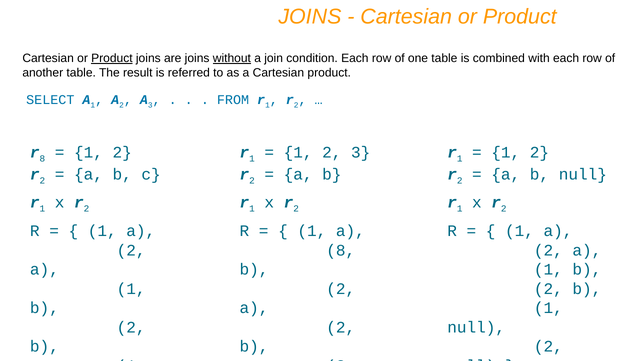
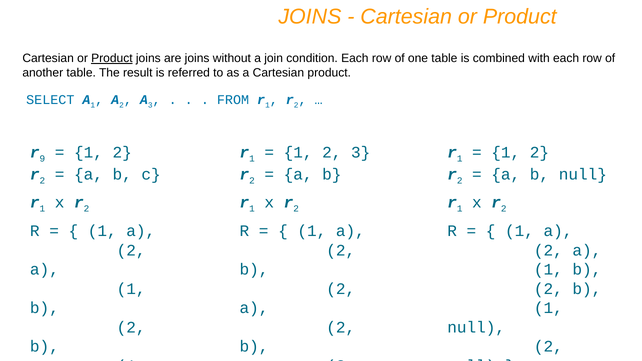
without underline: present -> none (232, 58)
r 8: 8 -> 9 (42, 159)
8: 8 -> 2 (341, 250)
